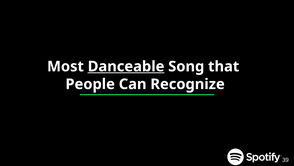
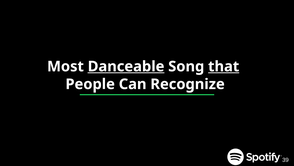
that underline: none -> present (224, 66)
